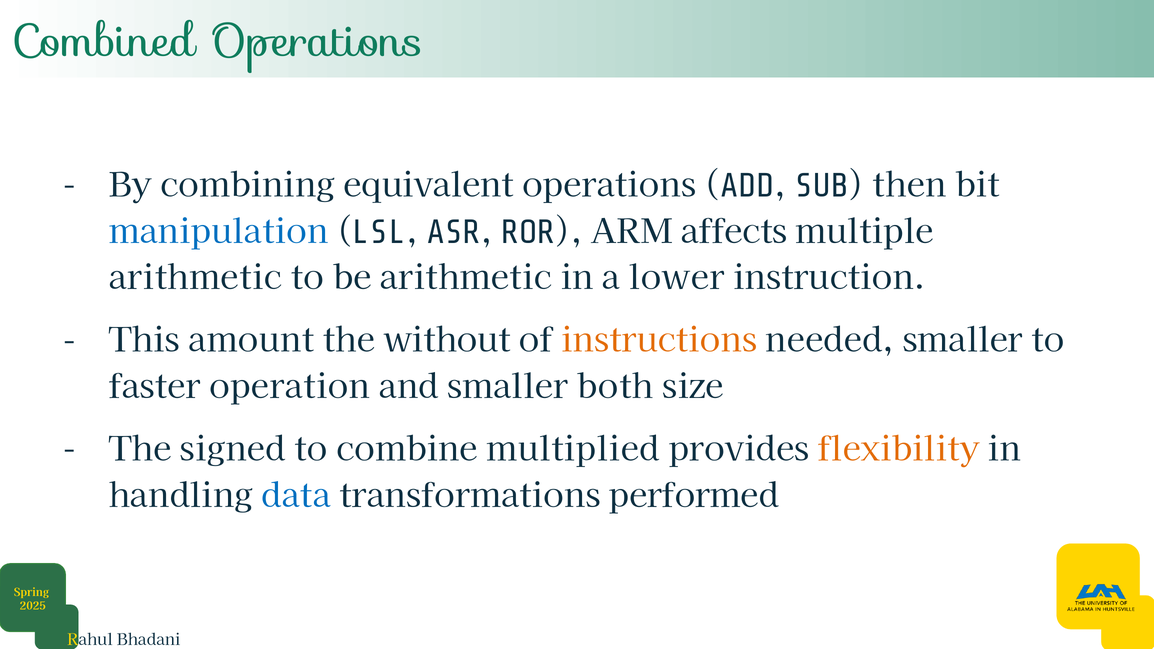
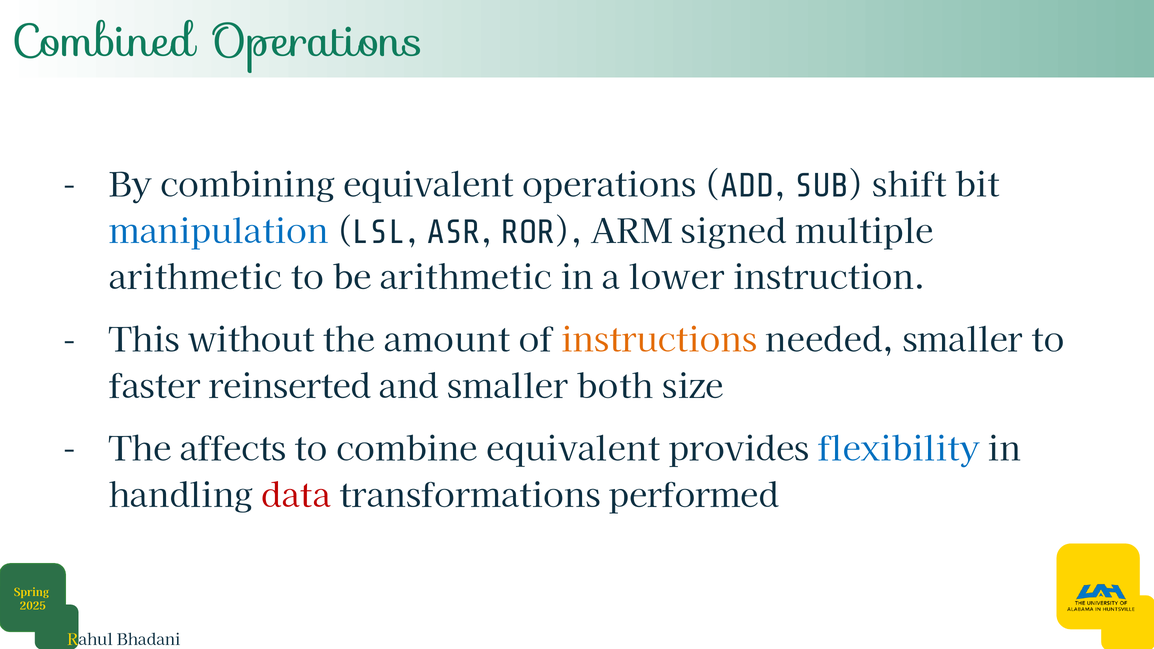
then: then -> shift (910, 186)
affects: affects -> signed (734, 232)
amount: amount -> without (251, 341)
without: without -> amount (447, 341)
operation: operation -> reinserted (290, 387)
signed: signed -> affects (233, 450)
combine multiplied: multiplied -> equivalent (573, 450)
flexibility colour: orange -> blue (899, 450)
data colour: blue -> red (296, 496)
